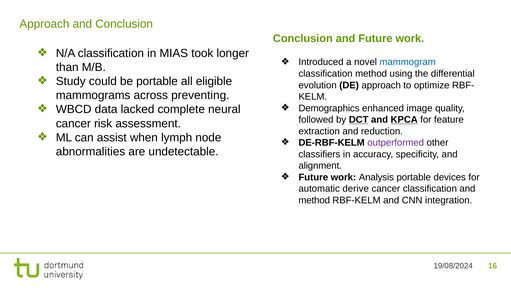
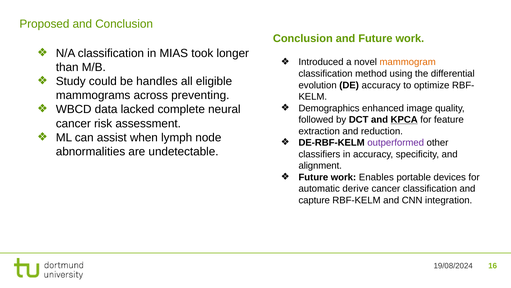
Approach: Approach -> Proposed (44, 24)
mammogram colour: blue -> orange (408, 62)
be portable: portable -> handles (157, 81)
DE approach: approach -> accuracy (381, 85)
DCT underline: present -> none (359, 119)
Analysis: Analysis -> Enables (376, 177)
method: method -> capture (314, 200)
